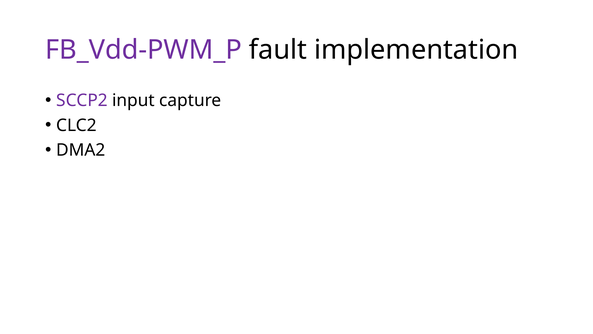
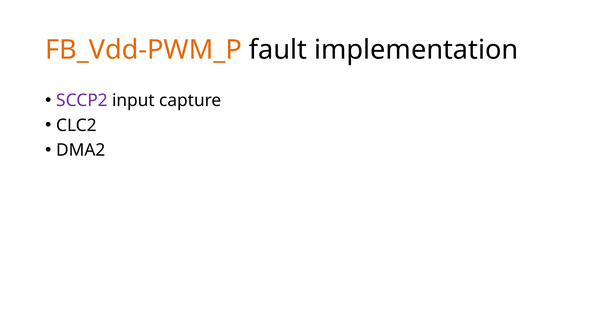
FB_Vdd-PWM_P colour: purple -> orange (144, 50)
